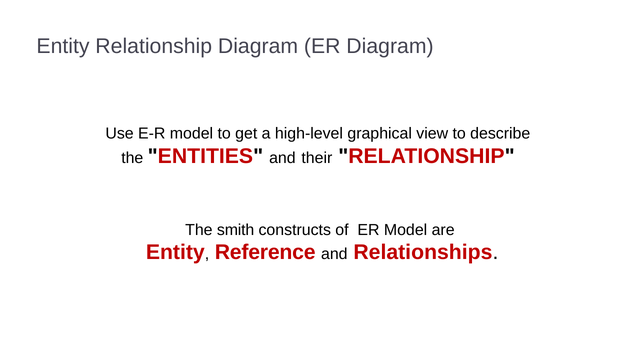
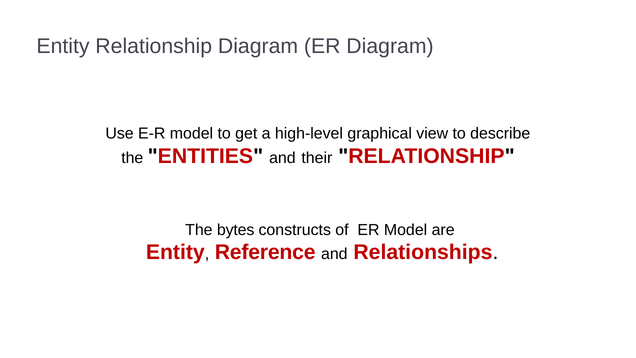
smith: smith -> bytes (236, 230)
